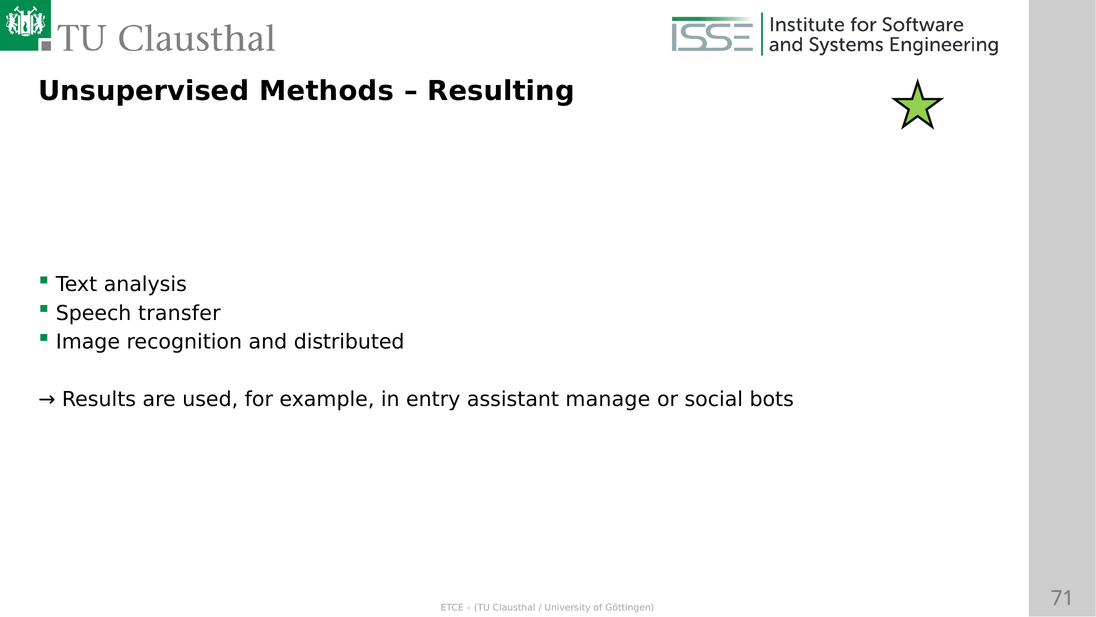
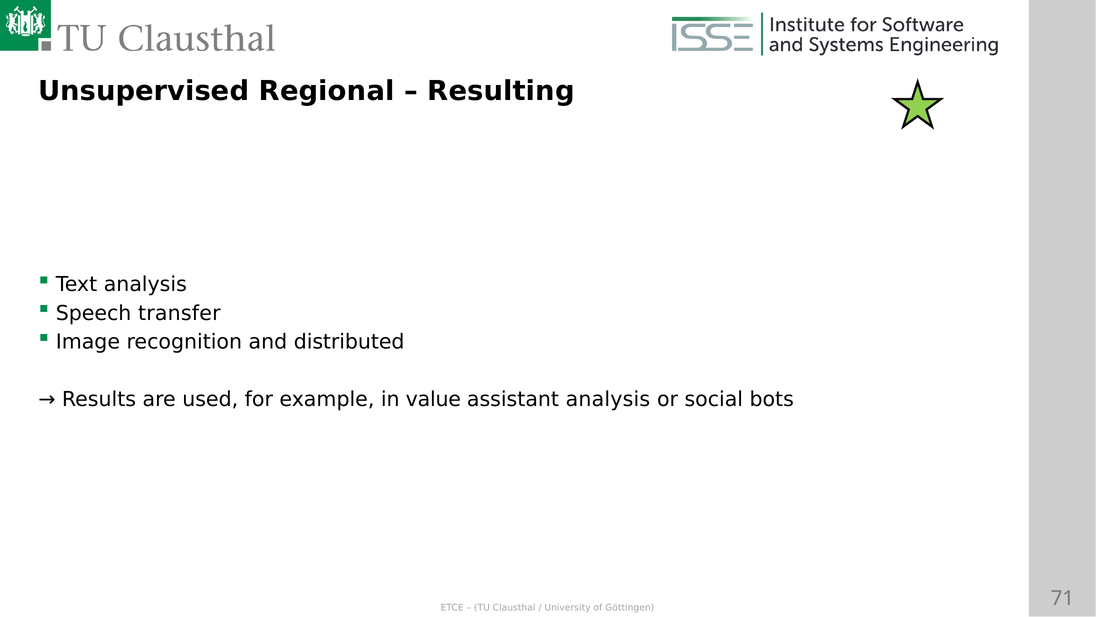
Methods: Methods -> Regional (327, 91)
entry: entry -> value (433, 399)
assistant manage: manage -> analysis (608, 399)
